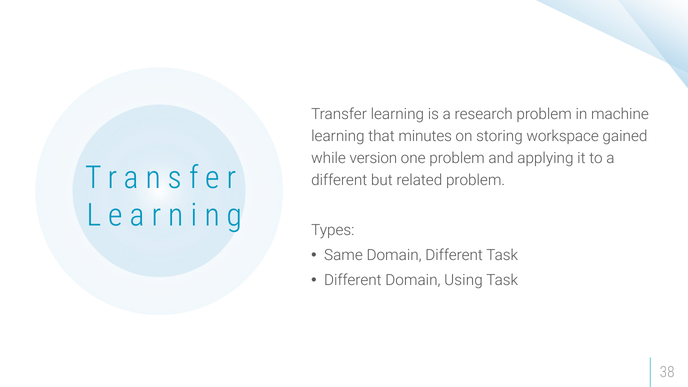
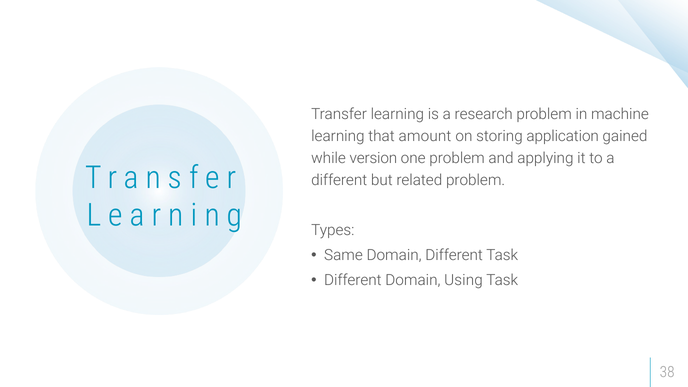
minutes: minutes -> amount (425, 136)
workspace: workspace -> application (563, 136)
